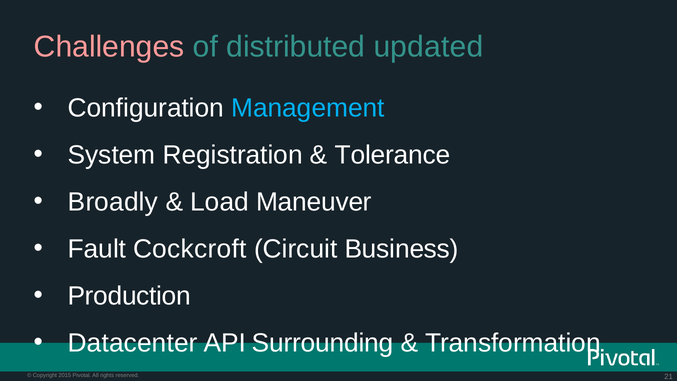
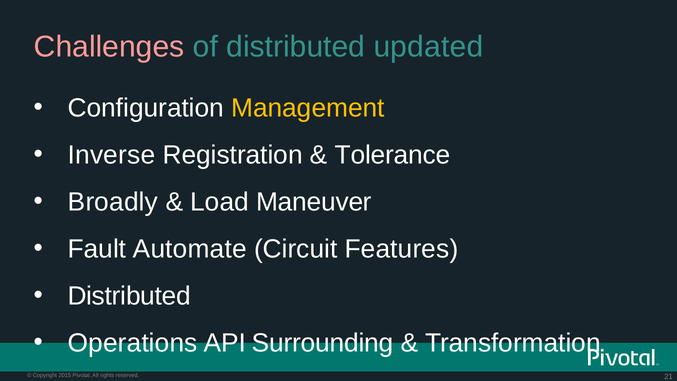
Management colour: light blue -> yellow (308, 108)
System: System -> Inverse (111, 155)
Cockcroft: Cockcroft -> Automate (190, 249)
Business: Business -> Features (401, 249)
Production: Production -> Distributed (129, 296)
Datacenter: Datacenter -> Operations (133, 343)
